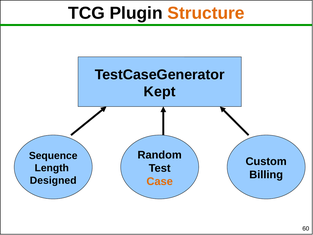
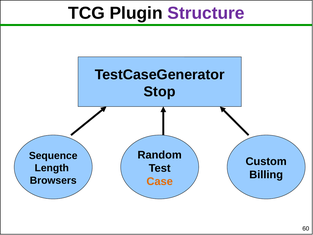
Structure colour: orange -> purple (206, 13)
Kept: Kept -> Stop (160, 92)
Designed: Designed -> Browsers (53, 180)
